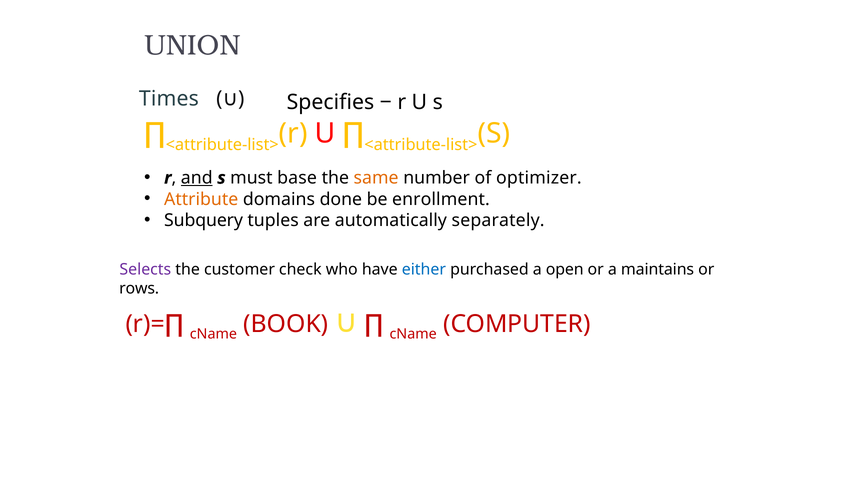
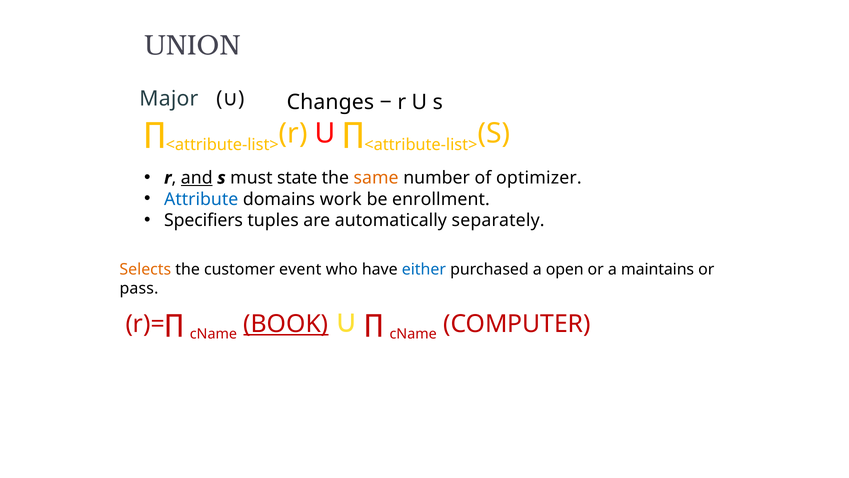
Specifies: Specifies -> Changes (330, 102)
Times: Times -> Major (169, 99)
base: base -> state (297, 178)
Attribute colour: orange -> blue (201, 199)
done: done -> work (341, 199)
Subquery: Subquery -> Specifiers (204, 220)
Selects colour: purple -> orange (145, 269)
check: check -> event (300, 269)
rows: rows -> pass (139, 288)
BOOK underline: none -> present (286, 324)
